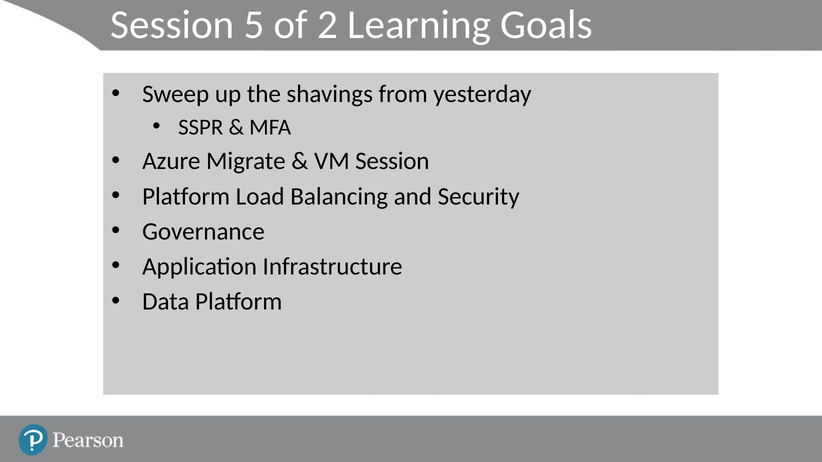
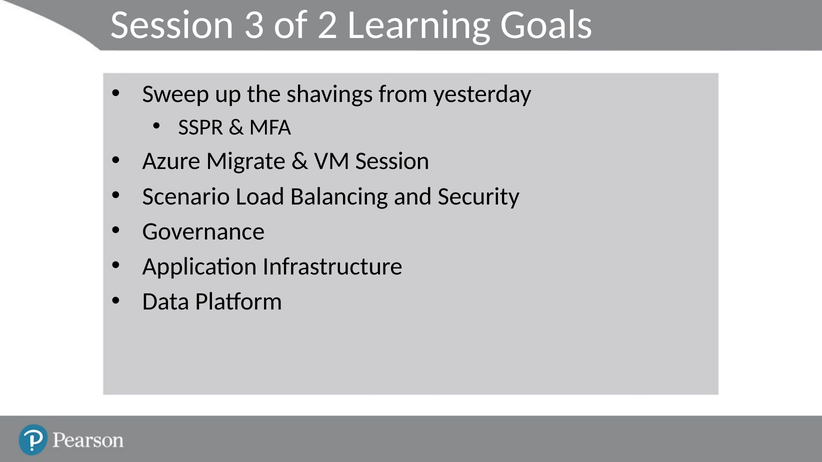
5: 5 -> 3 (254, 24)
Platform: Platform -> Scenario (186, 196)
